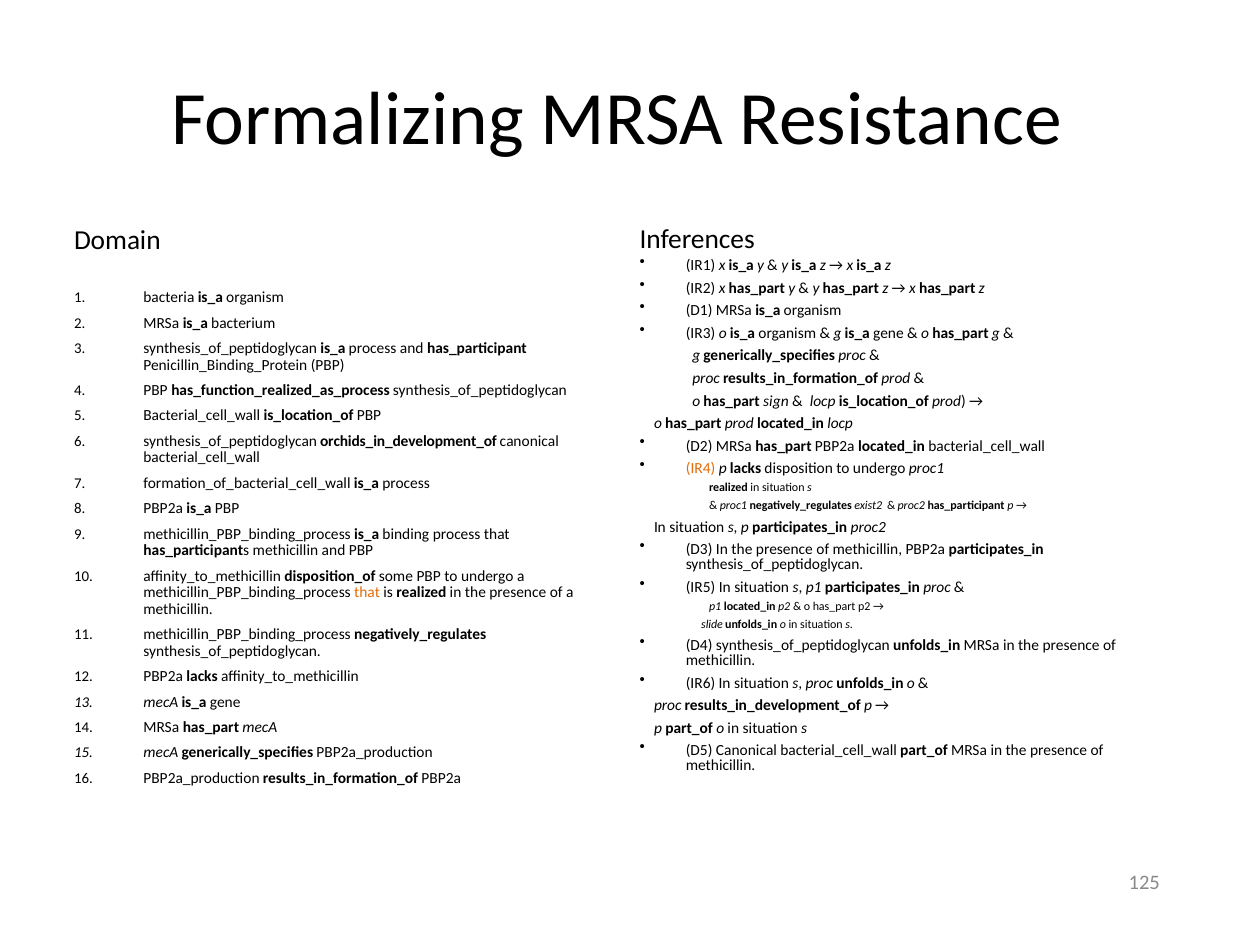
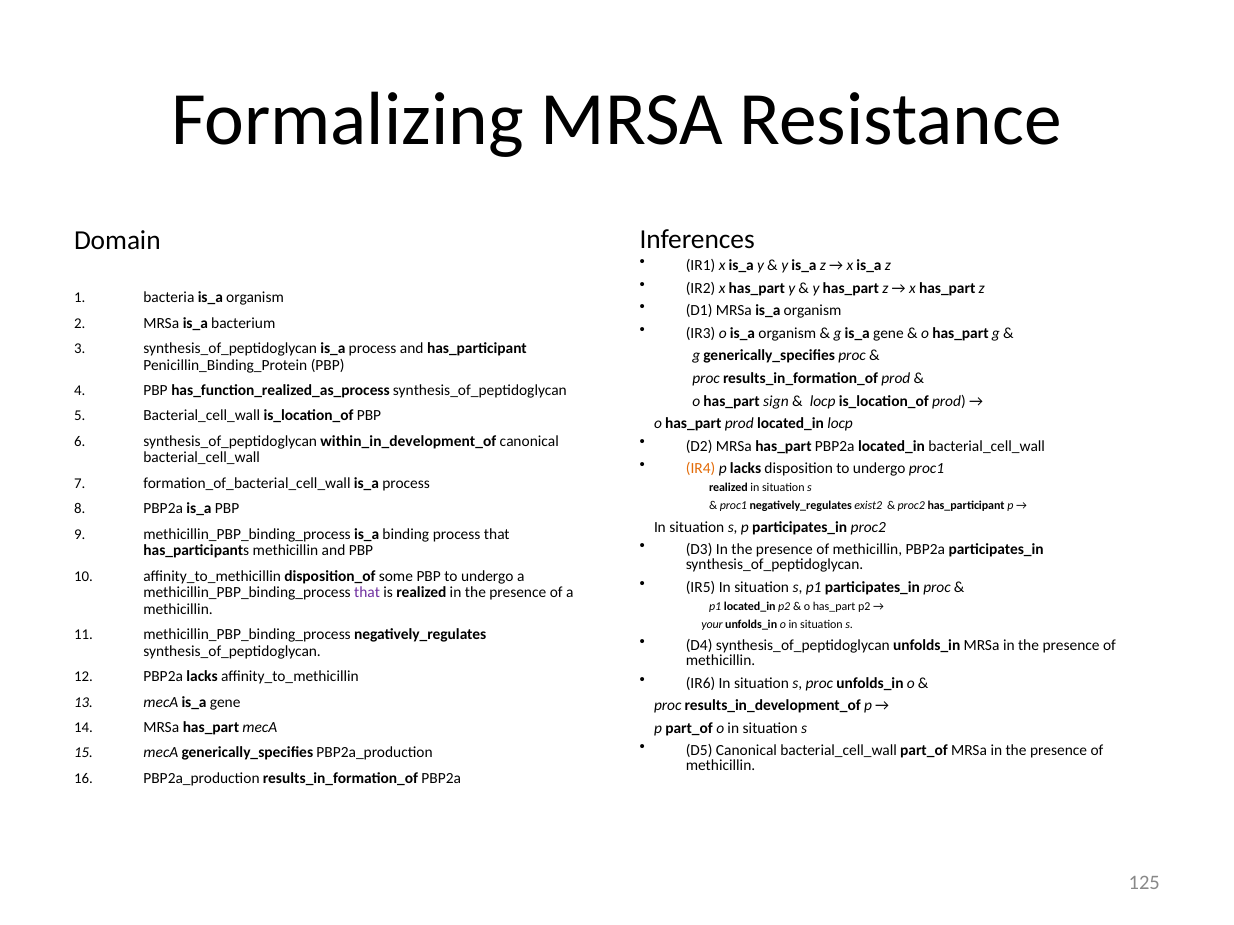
orchids_in_development_of: orchids_in_development_of -> within_in_development_of (408, 441)
that colour: orange -> purple (367, 593)
slide: slide -> your (712, 625)
